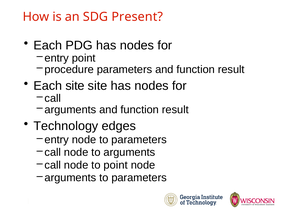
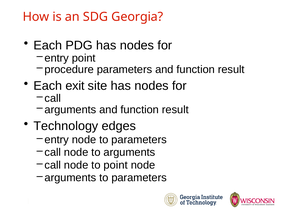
Present: Present -> Georgia (137, 17)
Each site: site -> exit (75, 86)
